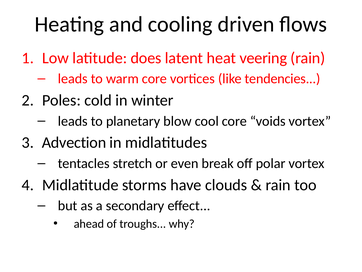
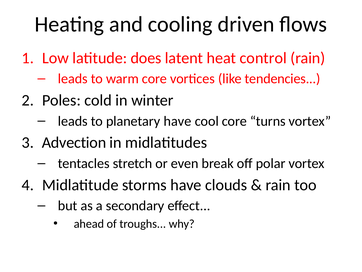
veering: veering -> control (263, 58)
planetary blow: blow -> have (178, 121)
voids: voids -> turns (268, 121)
